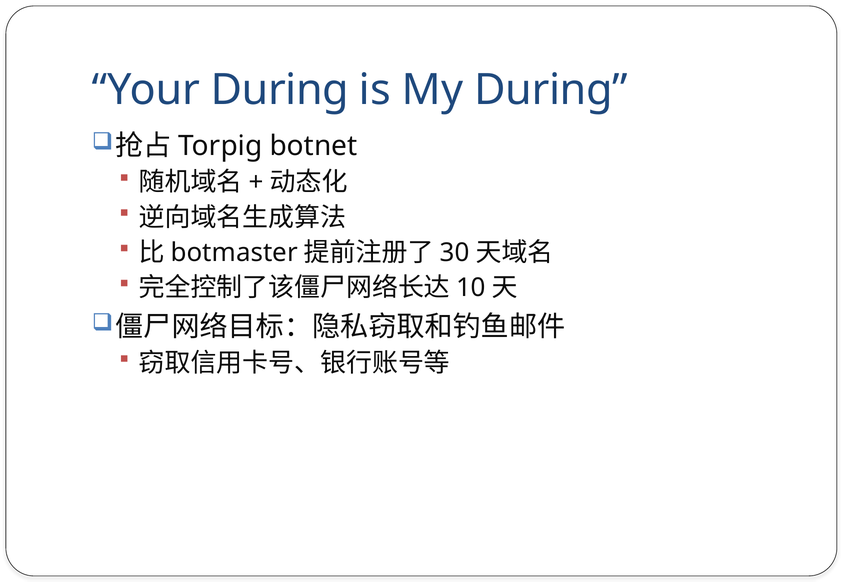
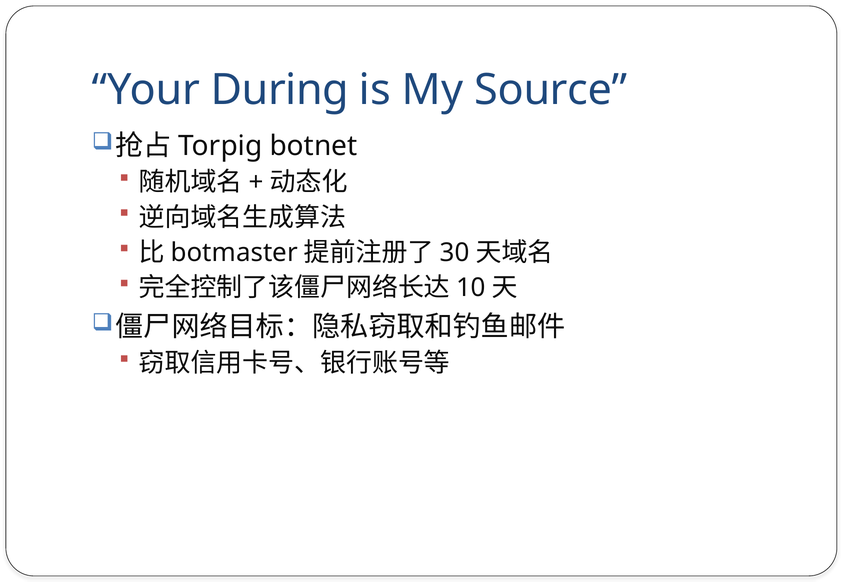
My During: During -> Source (551, 90)
